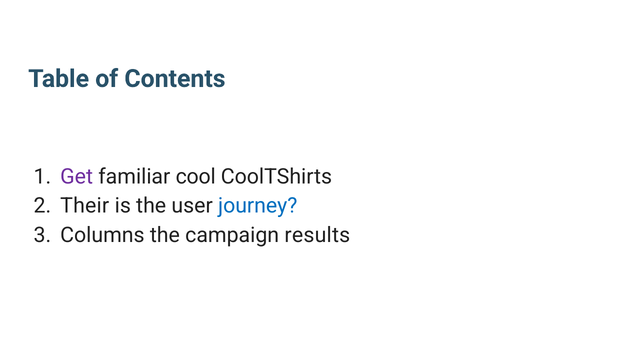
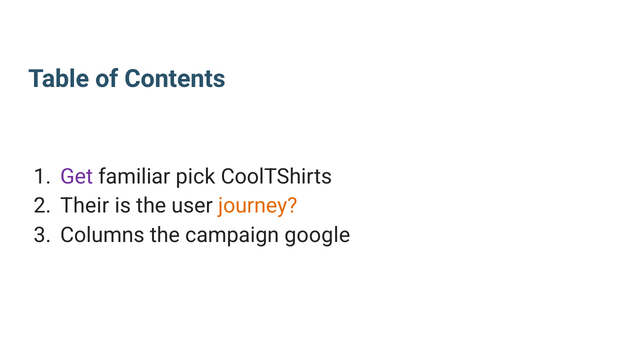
cool: cool -> pick (195, 176)
journey colour: blue -> orange (258, 206)
results: results -> google (317, 235)
